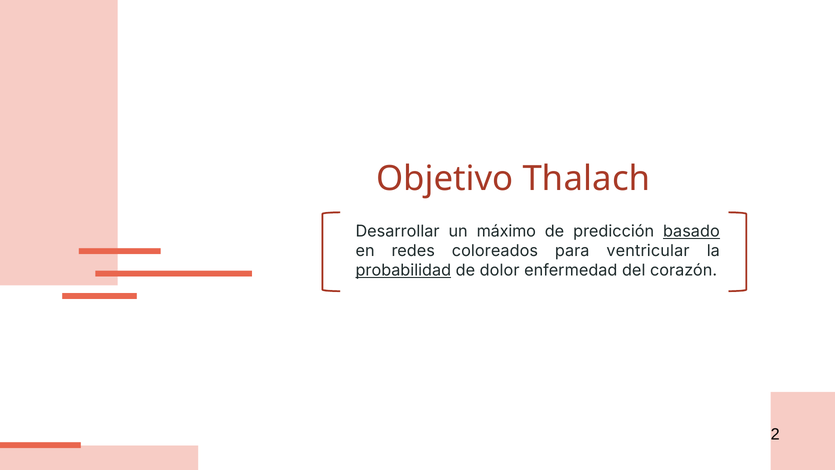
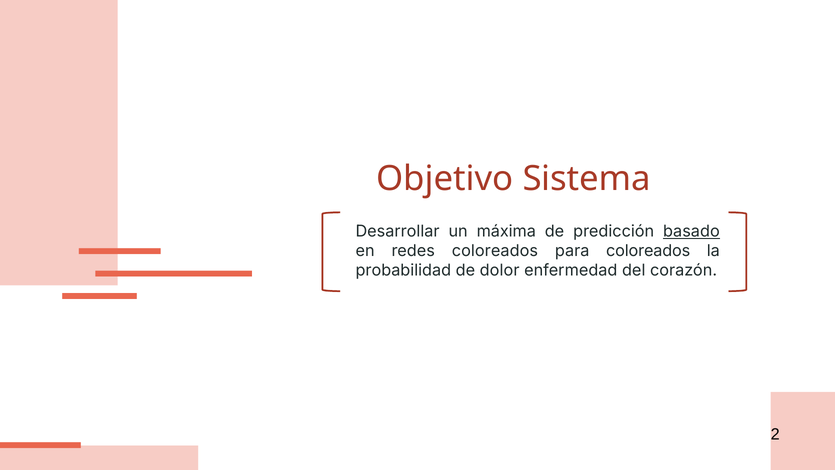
Thalach: Thalach -> Sistema (587, 179)
máximo: máximo -> máxima (506, 231)
para ventricular: ventricular -> coloreados (648, 251)
probabilidad underline: present -> none (403, 270)
